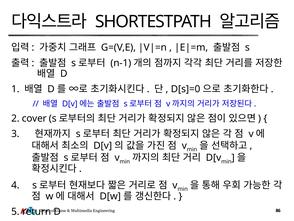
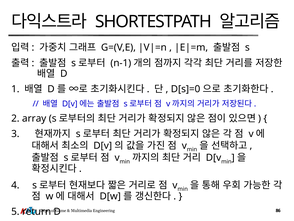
cover: cover -> array (34, 118)
